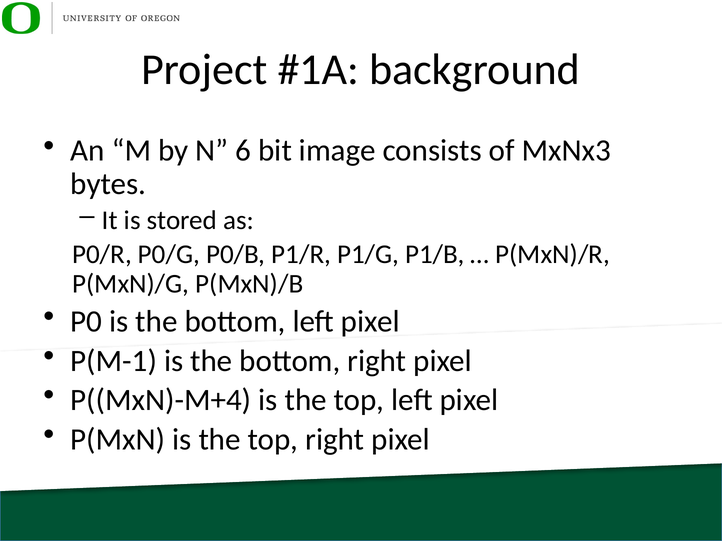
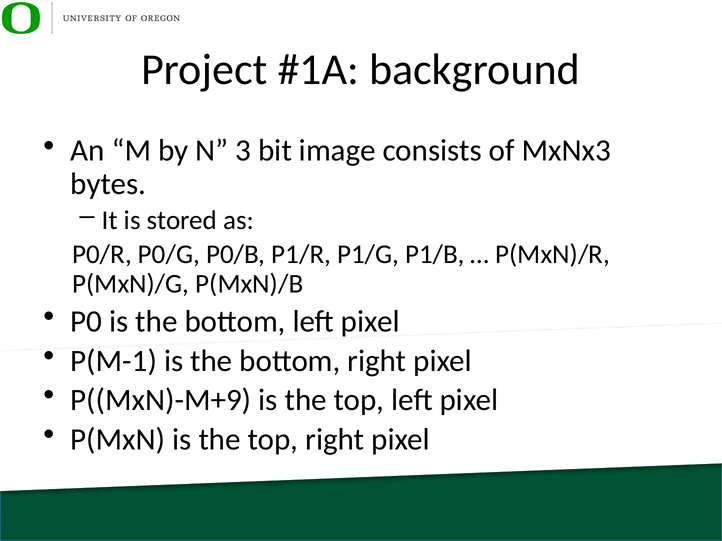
6: 6 -> 3 (243, 151)
P((MxN)-M+4: P((MxN)-M+4 -> P((MxN)-M+9 (161, 400)
